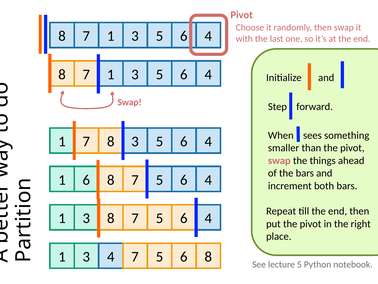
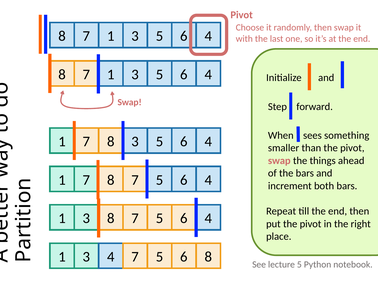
6: 6 -> 7 (86, 180)
